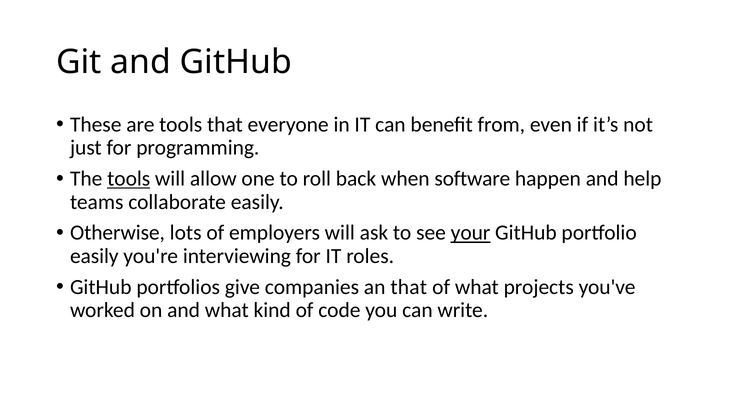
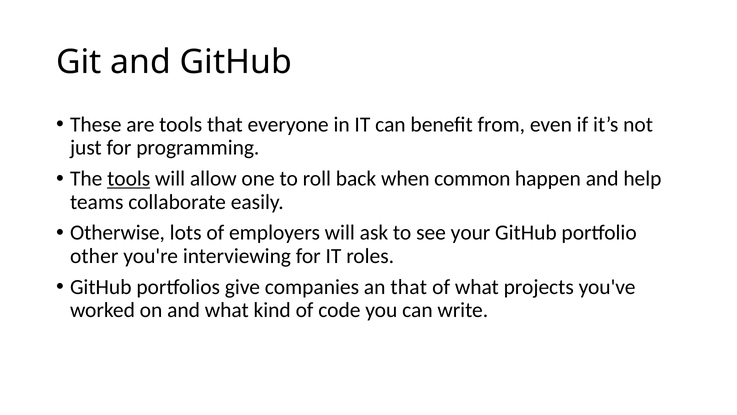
software: software -> common (472, 179)
your underline: present -> none (471, 233)
easily: easily -> other (94, 256)
